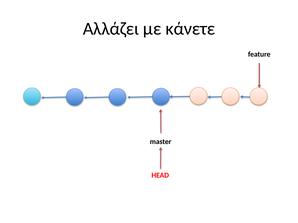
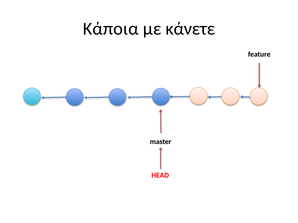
Αλλάζει: Αλλάζει -> Κάποια (111, 29)
